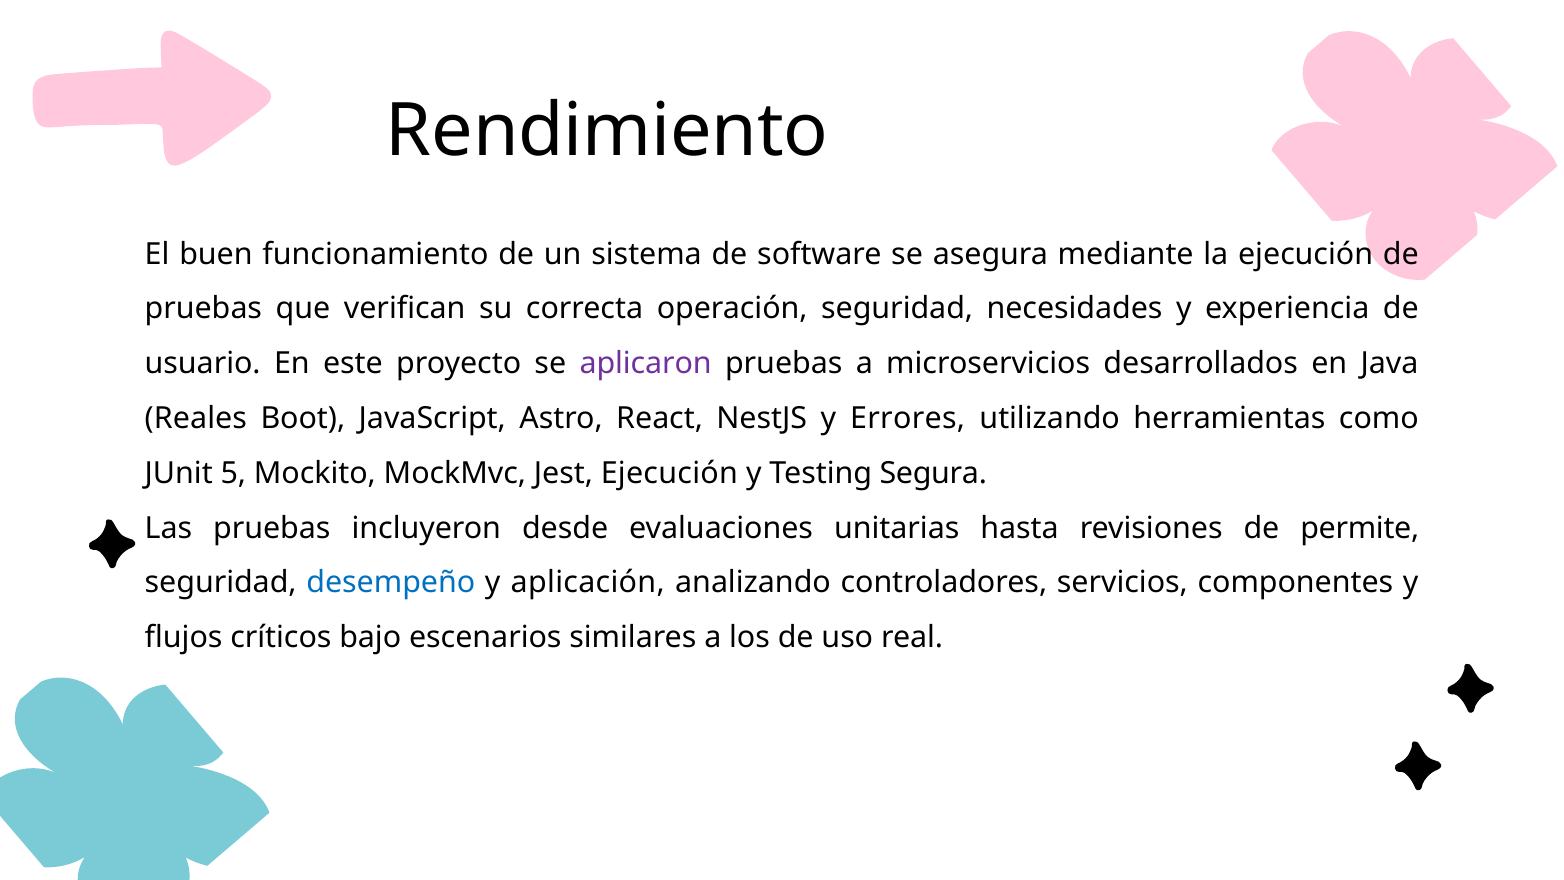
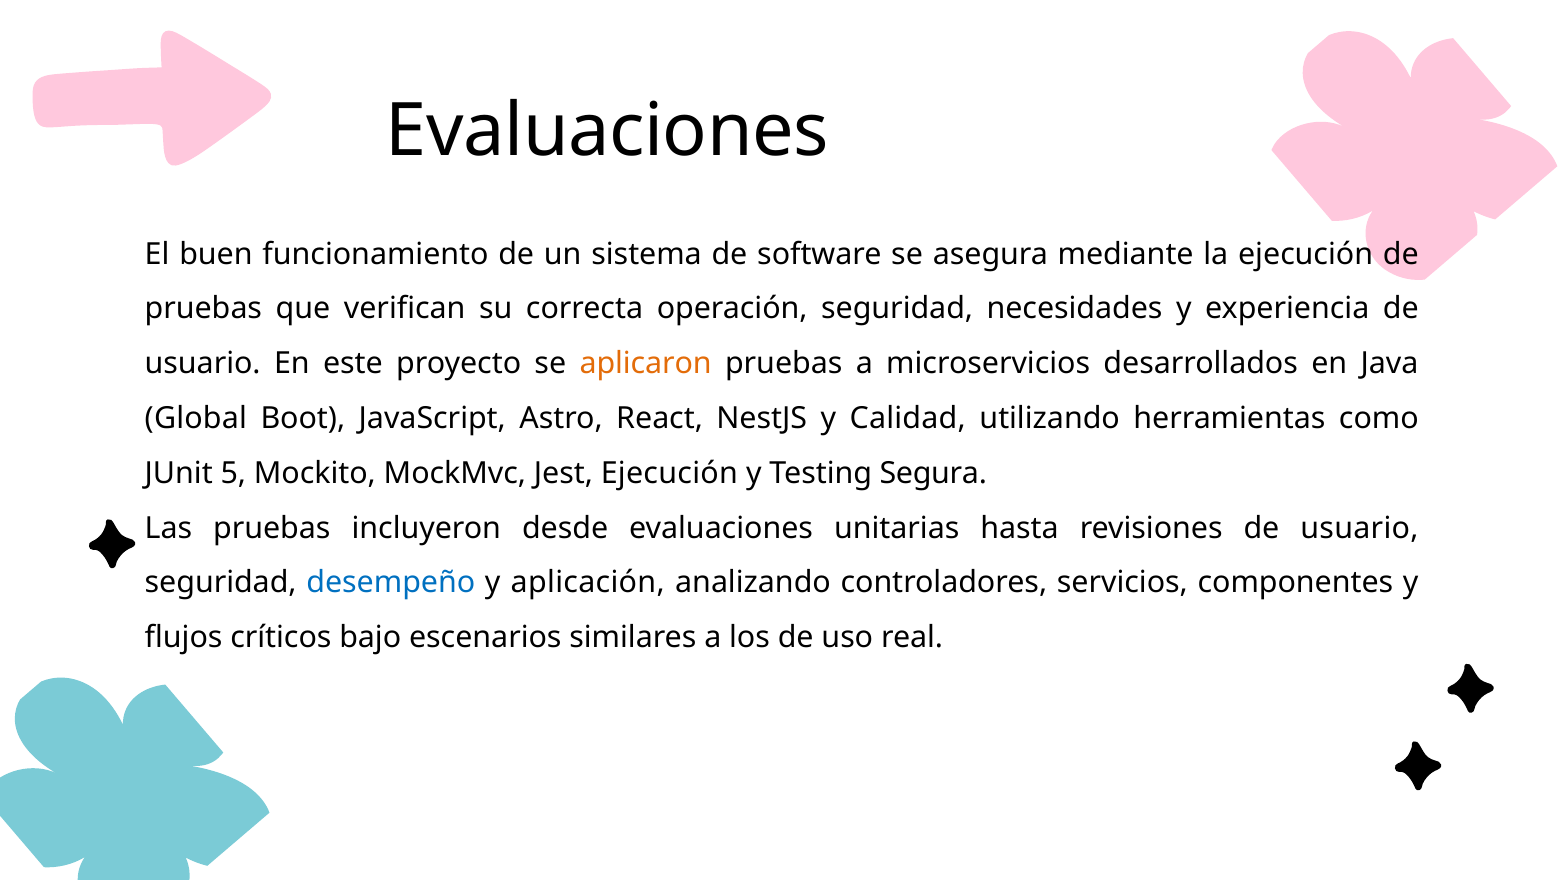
Rendimiento: Rendimiento -> Evaluaciones (607, 131)
aplicaron colour: purple -> orange (646, 364)
Reales: Reales -> Global (196, 418)
Errores: Errores -> Calidad (908, 418)
revisiones de permite: permite -> usuario (1359, 528)
